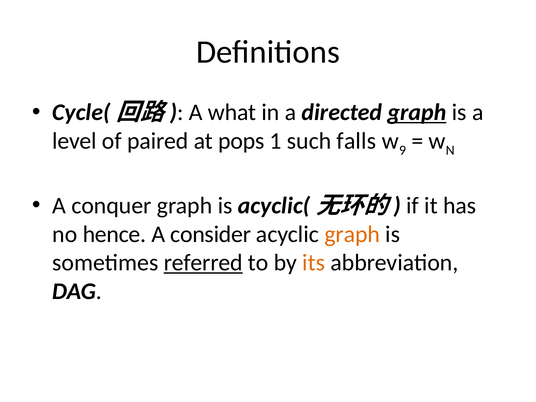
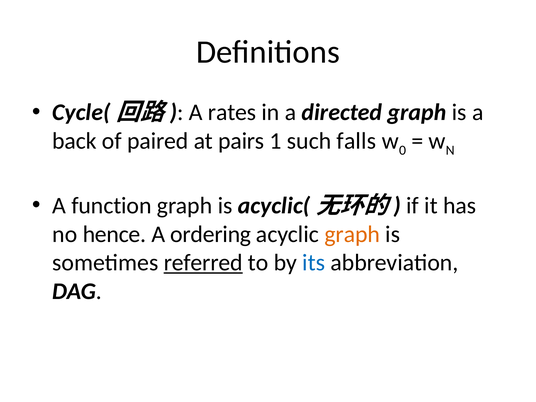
what: what -> rates (232, 112)
graph underline: present -> none (417, 112)
level: level -> back (74, 141)
pops: pops -> pairs (241, 141)
9: 9 -> 0 (403, 150)
conquer: conquer -> function (111, 206)
consider: consider -> ordering (211, 234)
its colour: orange -> blue (314, 263)
